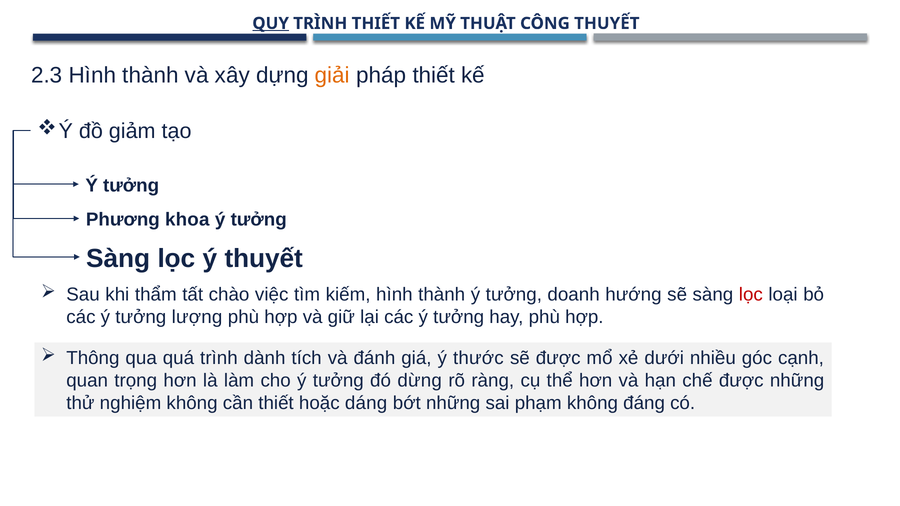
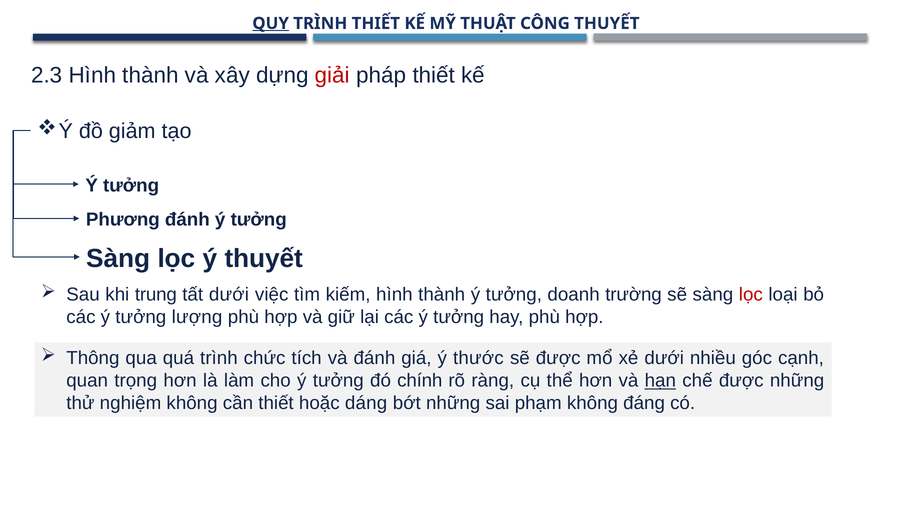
giải colour: orange -> red (332, 75)
Phương khoa: khoa -> đánh (187, 220)
thẩm: thẩm -> trung (156, 295)
tất chào: chào -> dưới (229, 295)
hướng: hướng -> trường (634, 295)
dành: dành -> chức (265, 358)
dừng: dừng -> chính (420, 381)
hạn underline: none -> present (660, 381)
